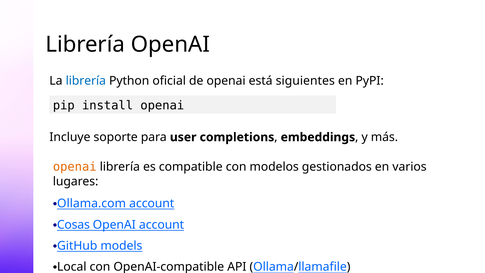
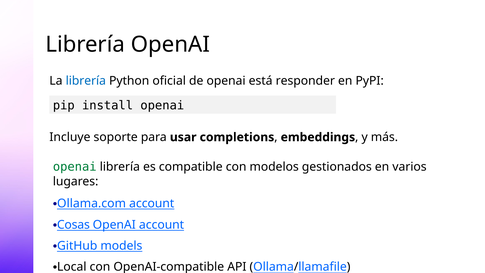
siguientes: siguientes -> responder (305, 81)
user: user -> usar (183, 137)
openai colour: orange -> green (75, 167)
